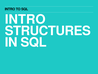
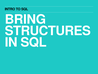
INTRO: INTRO -> BRING (25, 19)
